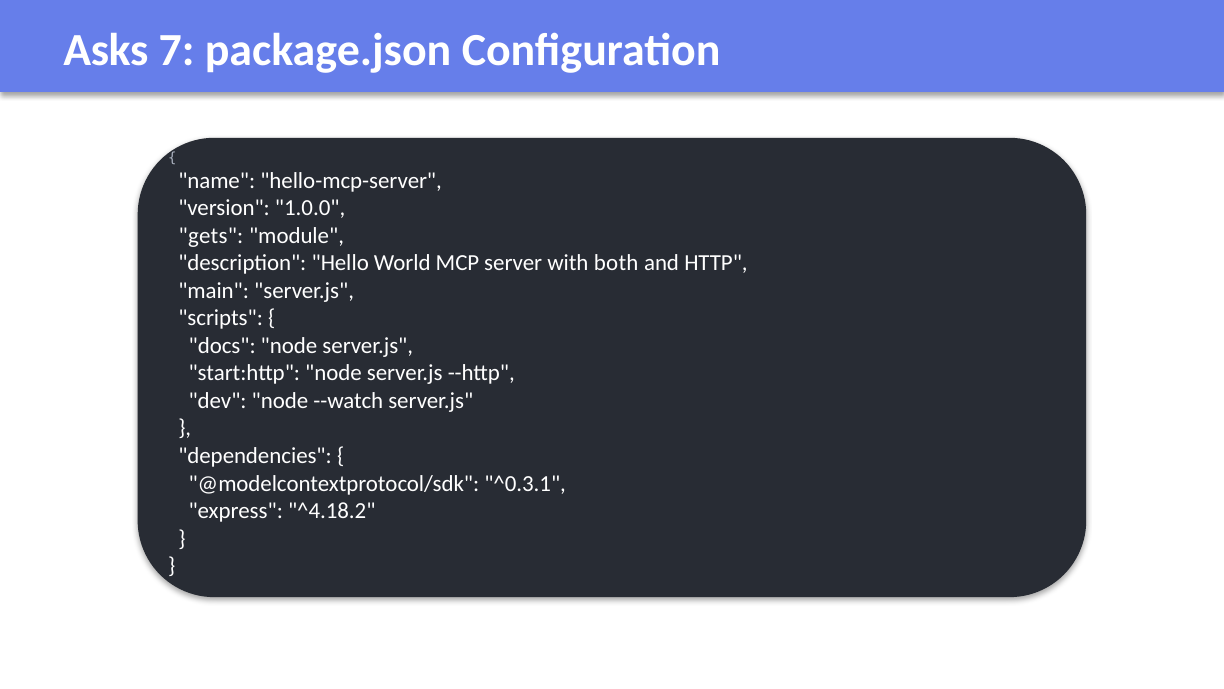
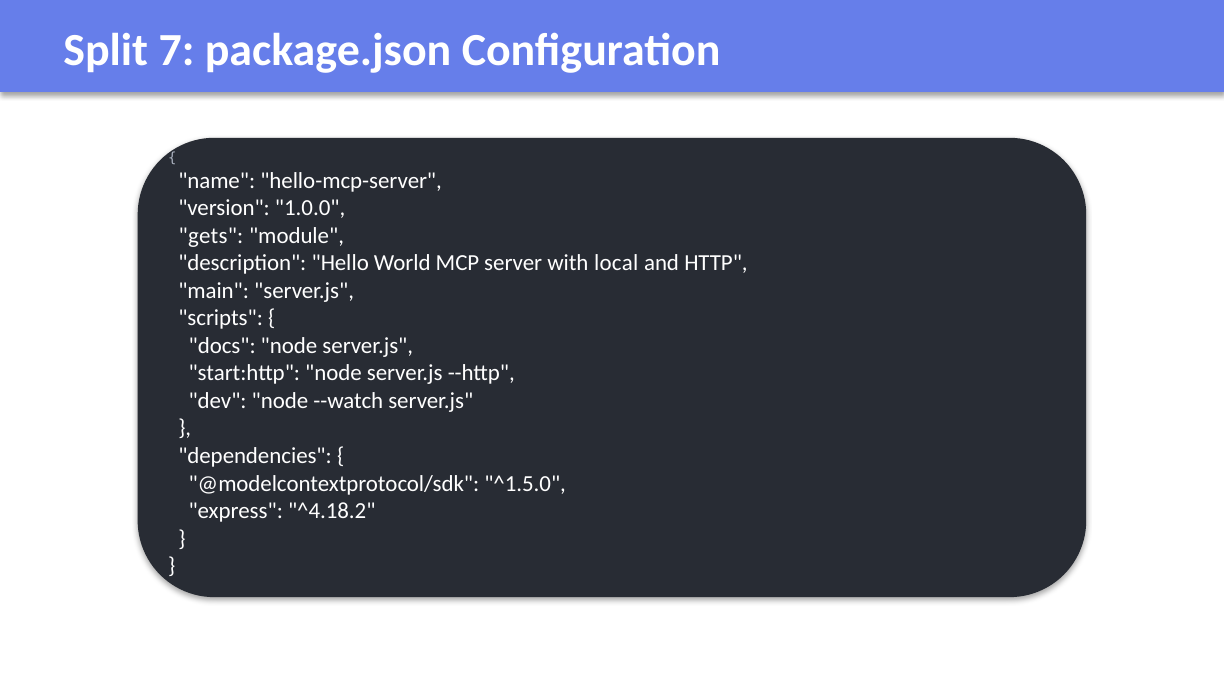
Asks: Asks -> Split (106, 51)
both: both -> local (616, 263)
^0.3.1: ^0.3.1 -> ^1.5.0 (525, 483)
